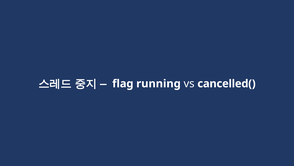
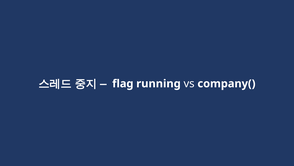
cancelled(: cancelled( -> company( (226, 83)
